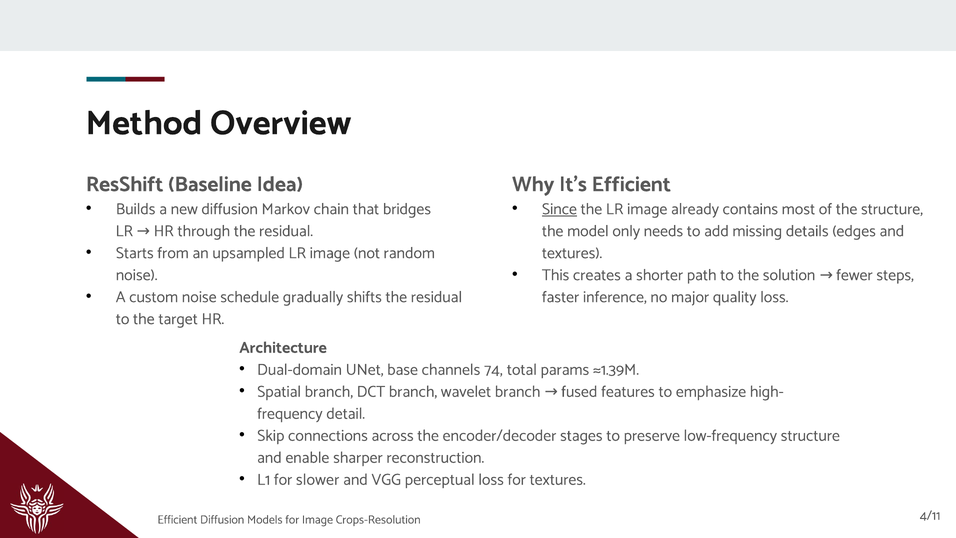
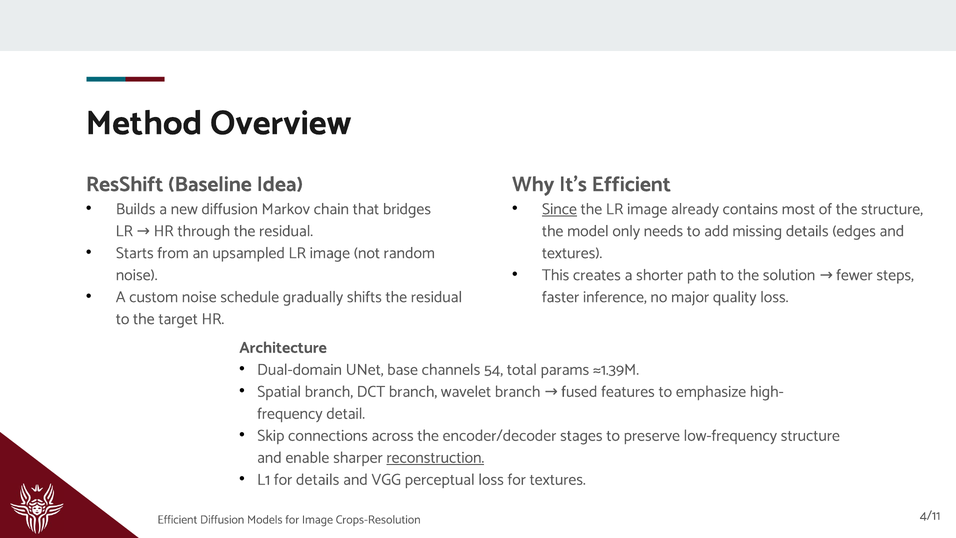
74: 74 -> 54 (493, 369)
reconstruction underline: none -> present (435, 457)
for slower: slower -> details (318, 479)
